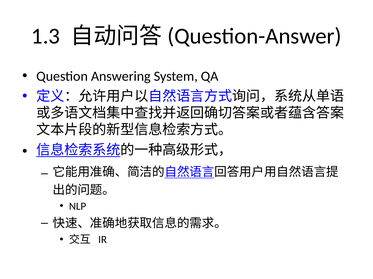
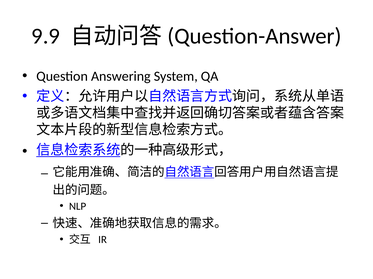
1.3: 1.3 -> 9.9 (46, 36)
